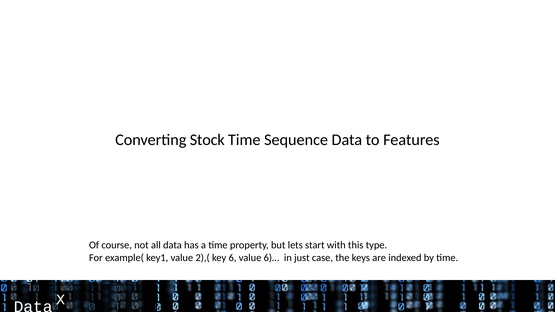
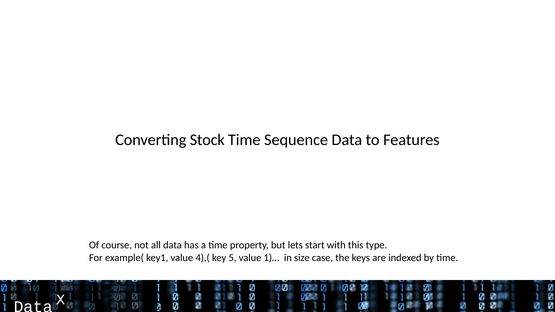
2),(: 2),( -> 4),( (203, 258)
6: 6 -> 5 (233, 258)
6)…: 6)… -> 1)… (271, 258)
just: just -> size (302, 258)
